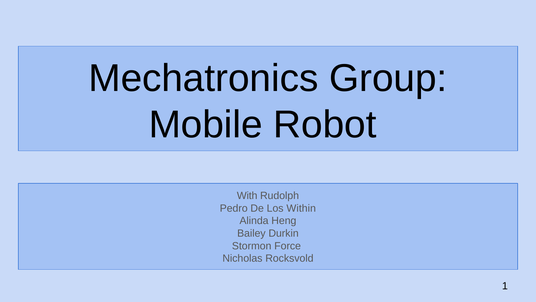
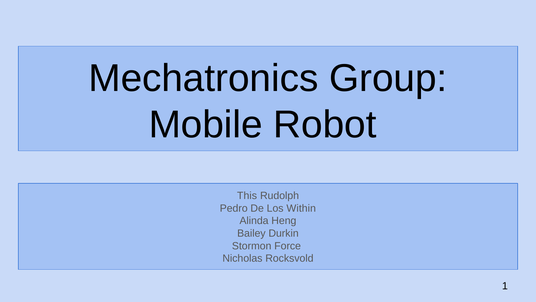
With: With -> This (247, 195)
